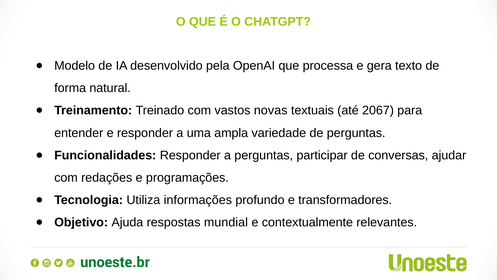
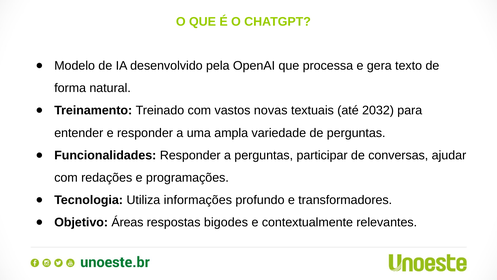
2067: 2067 -> 2032 (378, 110)
Ajuda: Ajuda -> Áreas (127, 222)
mundial: mundial -> bigodes (226, 222)
